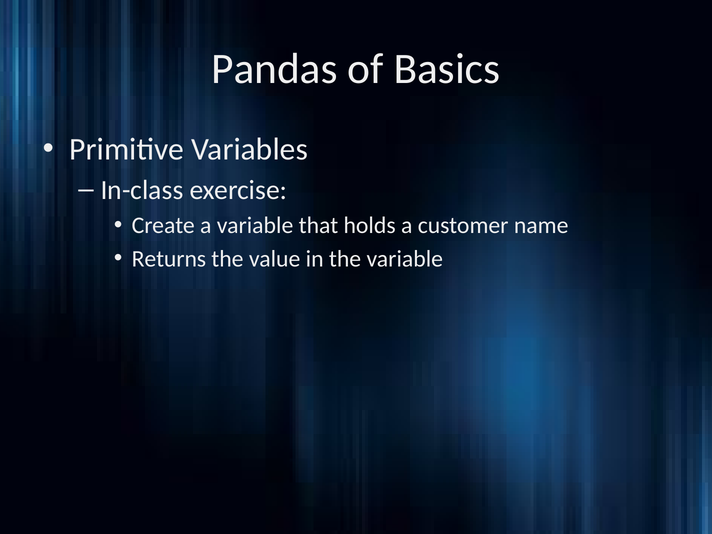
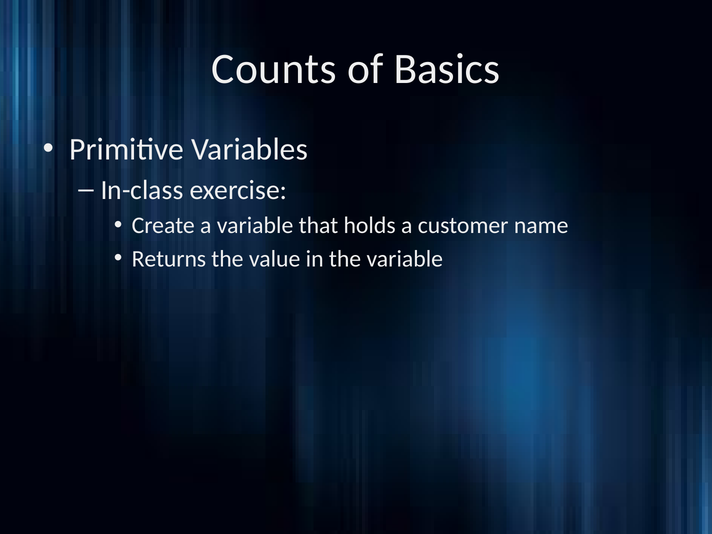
Pandas: Pandas -> Counts (274, 69)
